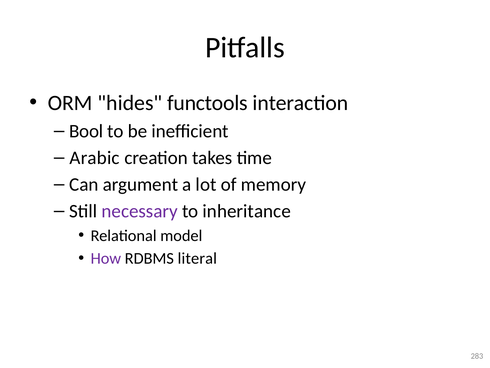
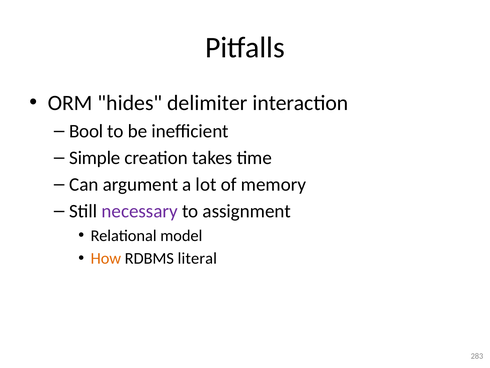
functools: functools -> delimiter (207, 103)
Arabic: Arabic -> Simple (95, 158)
inheritance: inheritance -> assignment (247, 211)
How colour: purple -> orange (106, 258)
